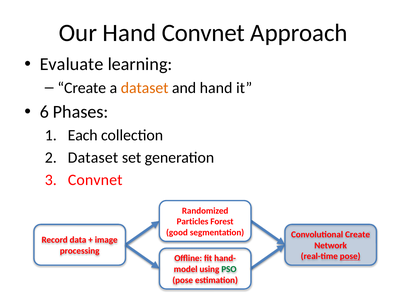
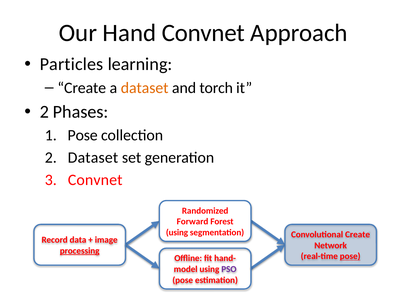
Evaluate: Evaluate -> Particles (72, 64)
and hand: hand -> torch (216, 88)
6: 6 -> 2 (44, 112)
Each: Each -> Pose (83, 135)
Particles: Particles -> Forward (193, 221)
good: good -> using (177, 232)
processing underline: none -> present (80, 250)
PSO colour: green -> purple (229, 269)
